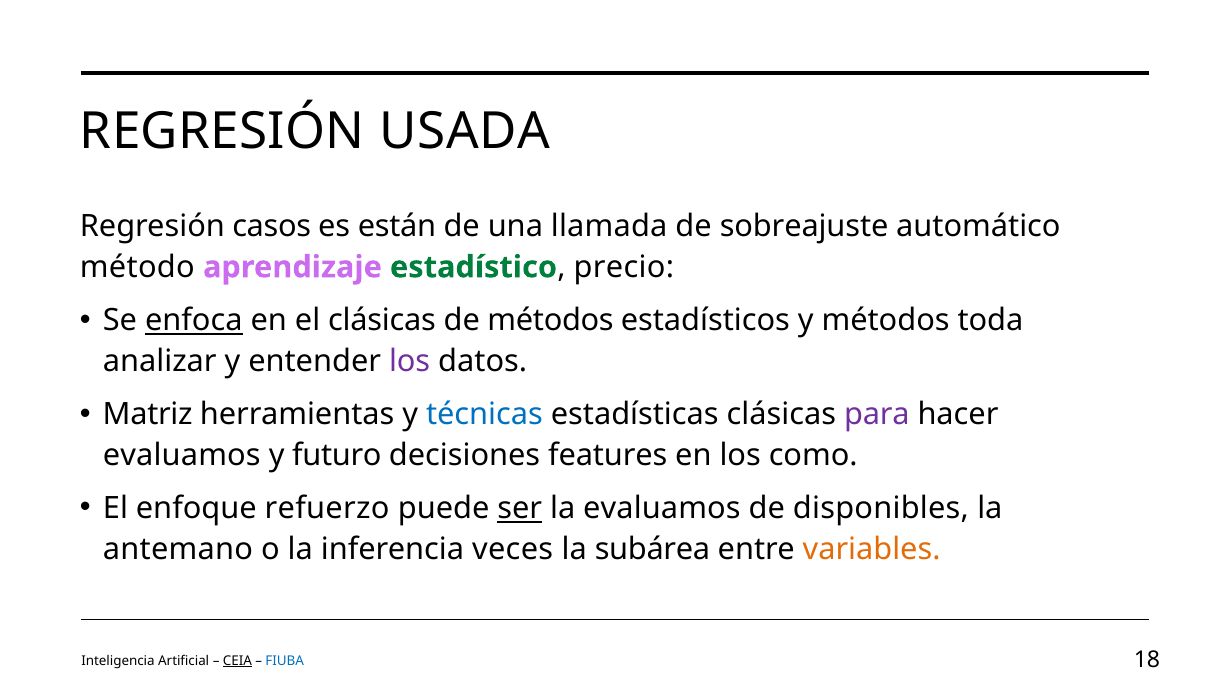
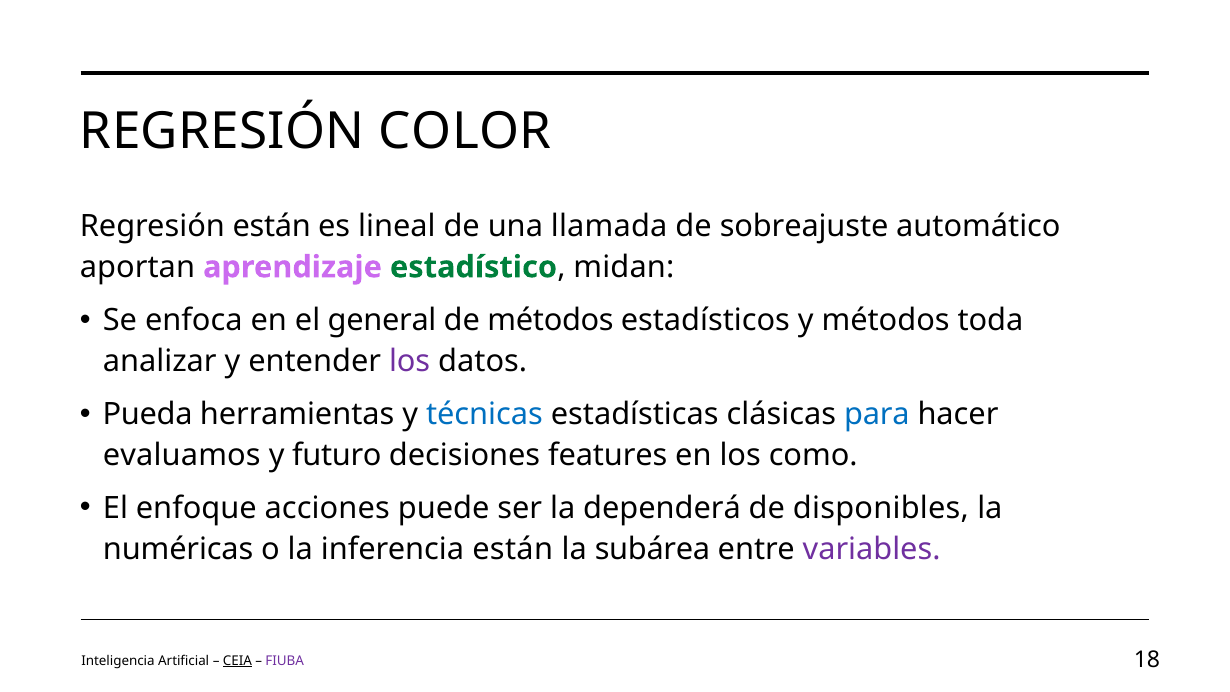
USADA: USADA -> COLOR (465, 132)
Regresión casos: casos -> están (272, 227)
están: están -> lineal (397, 227)
método: método -> aportan (137, 267)
precio: precio -> midan (624, 267)
enfoca underline: present -> none (194, 321)
el clásicas: clásicas -> general (382, 321)
Matriz: Matriz -> Pueda (148, 414)
para colour: purple -> blue (877, 414)
refuerzo: refuerzo -> acciones (327, 508)
ser underline: present -> none (520, 508)
la evaluamos: evaluamos -> dependerá (662, 508)
antemano: antemano -> numéricas (178, 549)
inferencia veces: veces -> están (513, 549)
variables colour: orange -> purple (872, 549)
FIUBA colour: blue -> purple (285, 661)
